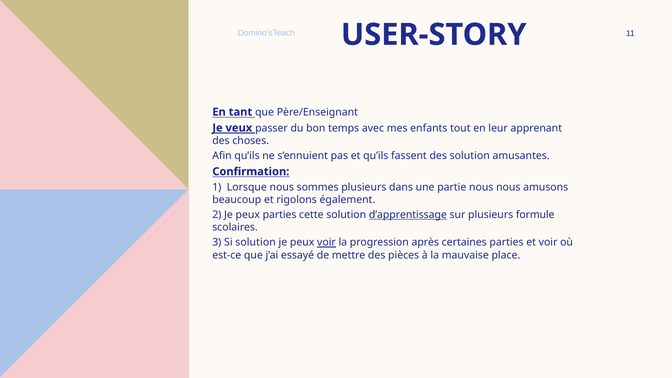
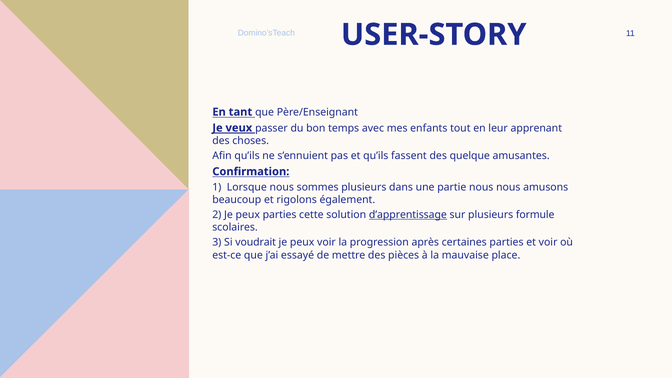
des solution: solution -> quelque (470, 156)
Si solution: solution -> voudrait (256, 243)
voir underline: present -> none (326, 243)
